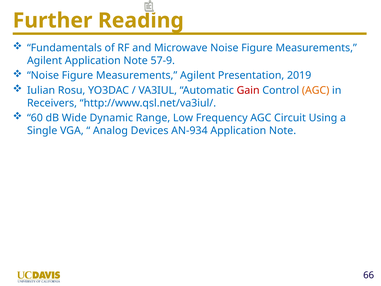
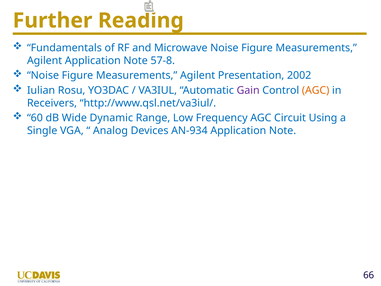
57-9: 57-9 -> 57-8 (163, 61)
2019: 2019 -> 2002 (299, 75)
Gain colour: red -> purple (248, 90)
